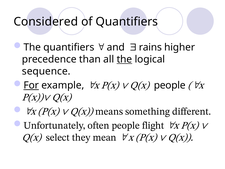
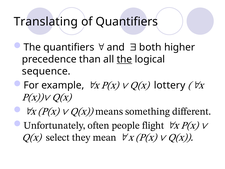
Considered: Considered -> Translating (46, 22)
rains: rains -> both (150, 47)
For underline: present -> none (31, 85)
people: people -> lottery (170, 85)
